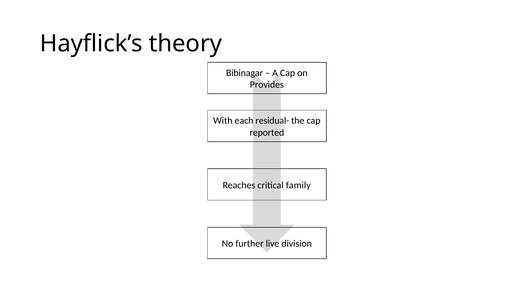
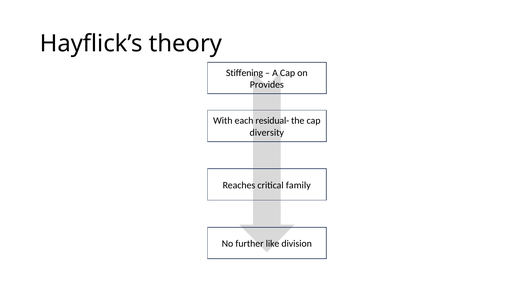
Bibinagar: Bibinagar -> Stiffening (245, 73)
reported: reported -> diversity (267, 132)
live: live -> like (273, 244)
